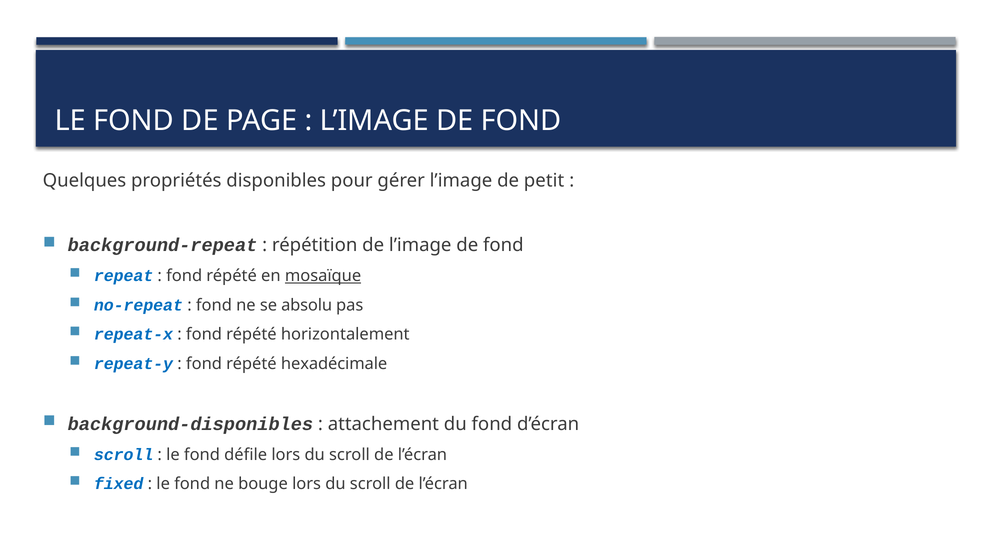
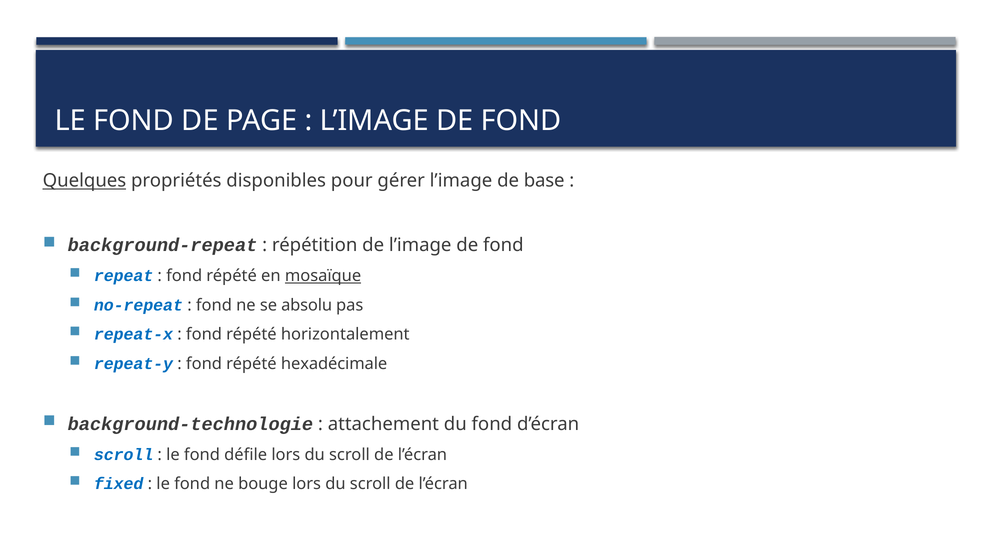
Quelques underline: none -> present (84, 181)
petit: petit -> base (544, 181)
background-disponibles: background-disponibles -> background-technologie (190, 424)
